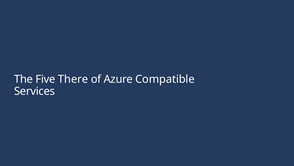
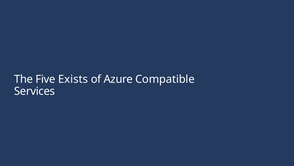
There: There -> Exists (73, 79)
